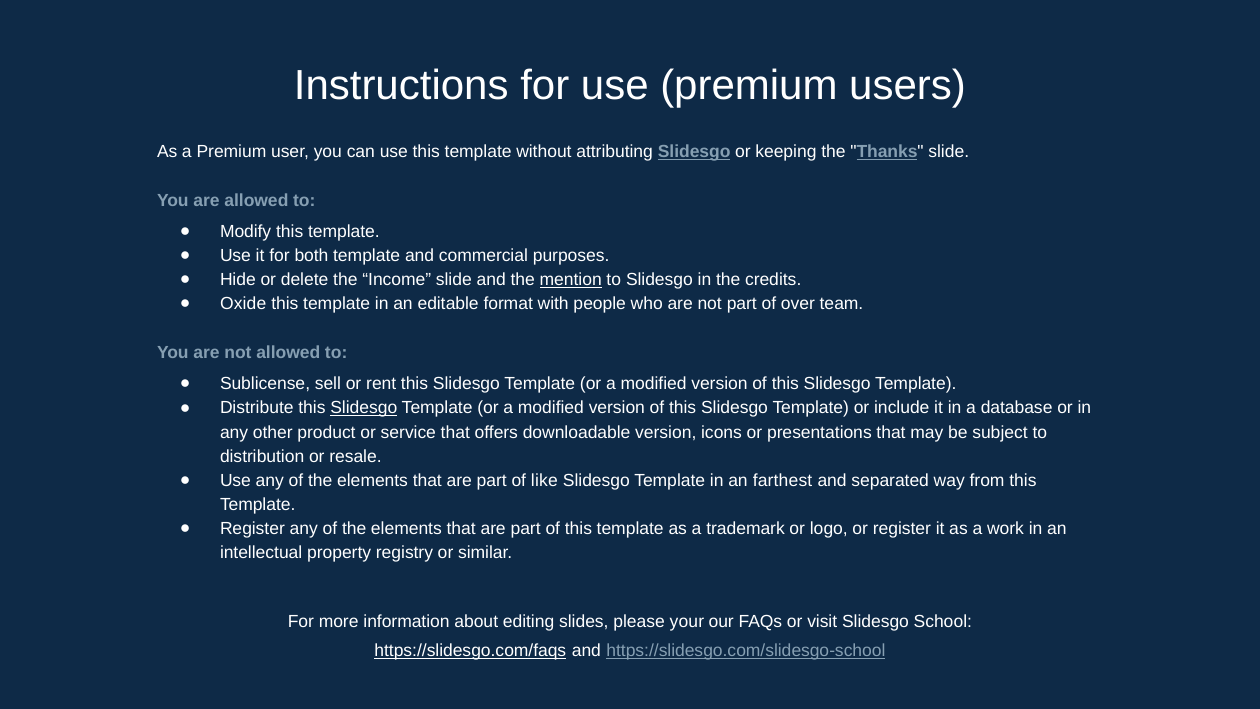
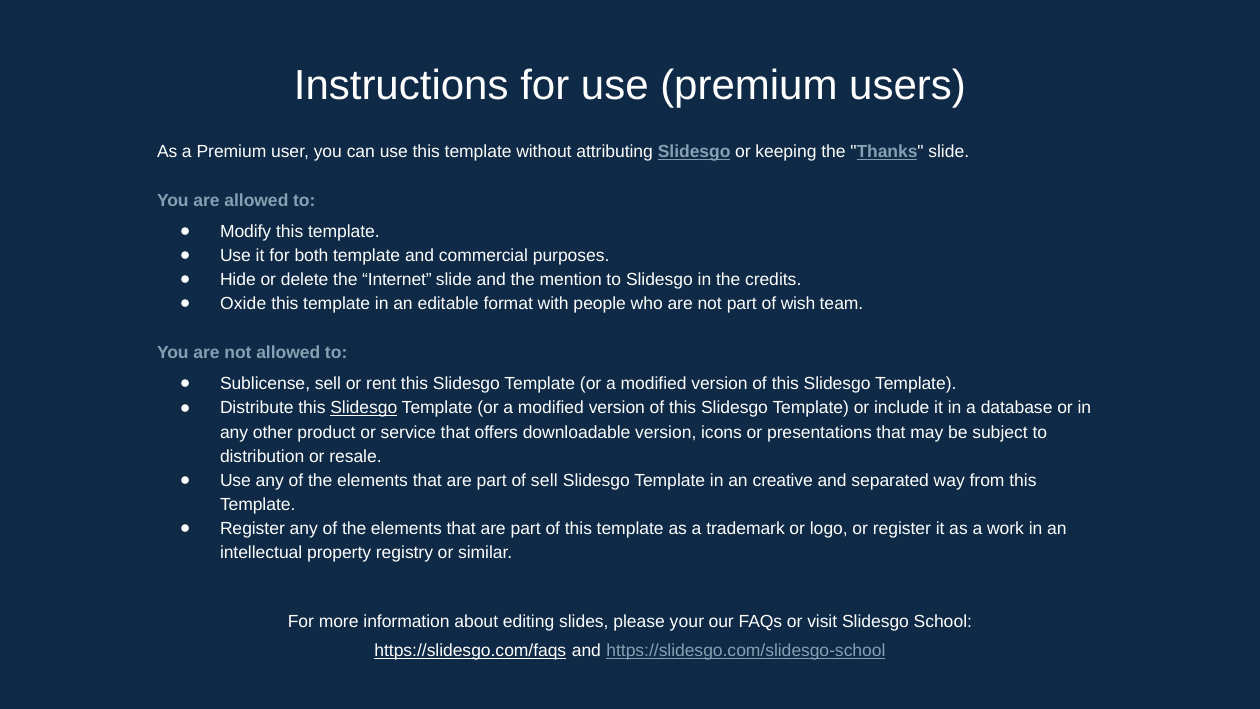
Income: Income -> Internet (397, 280)
mention underline: present -> none (571, 280)
over: over -> wish (798, 304)
of like: like -> sell (544, 481)
farthest: farthest -> creative (783, 481)
